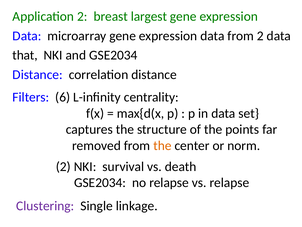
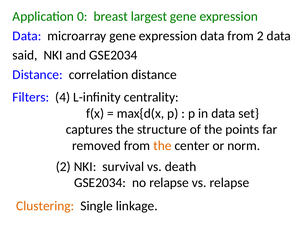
Application 2: 2 -> 0 (82, 16)
that: that -> said (25, 55)
6: 6 -> 4 (63, 97)
Clustering colour: purple -> orange (45, 206)
